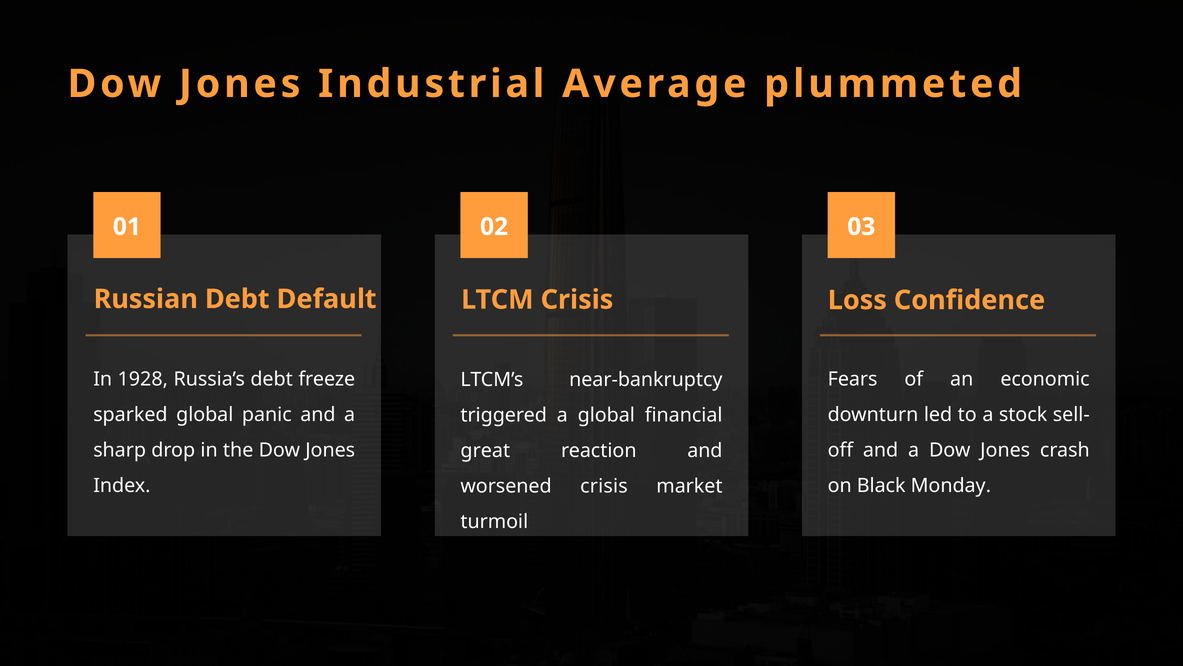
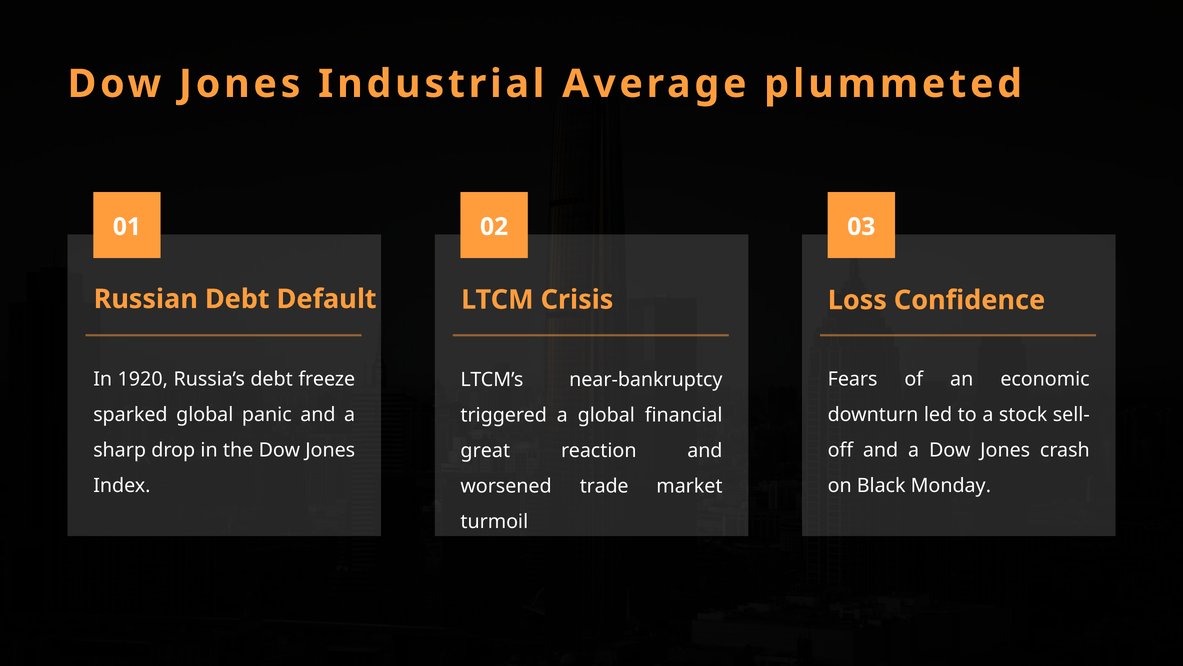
1928: 1928 -> 1920 (143, 379)
worsened crisis: crisis -> trade (604, 486)
